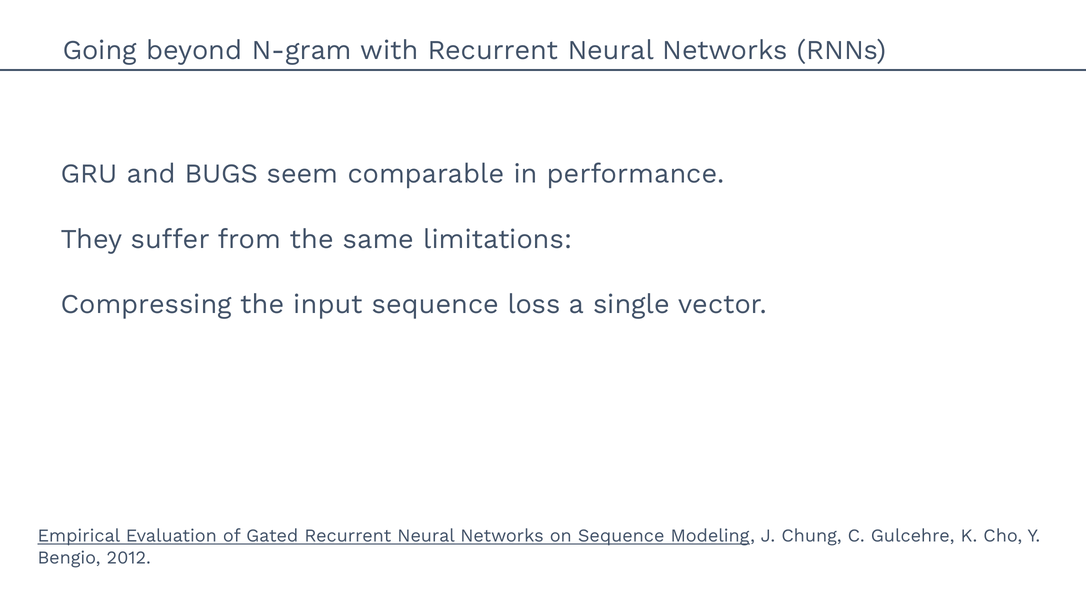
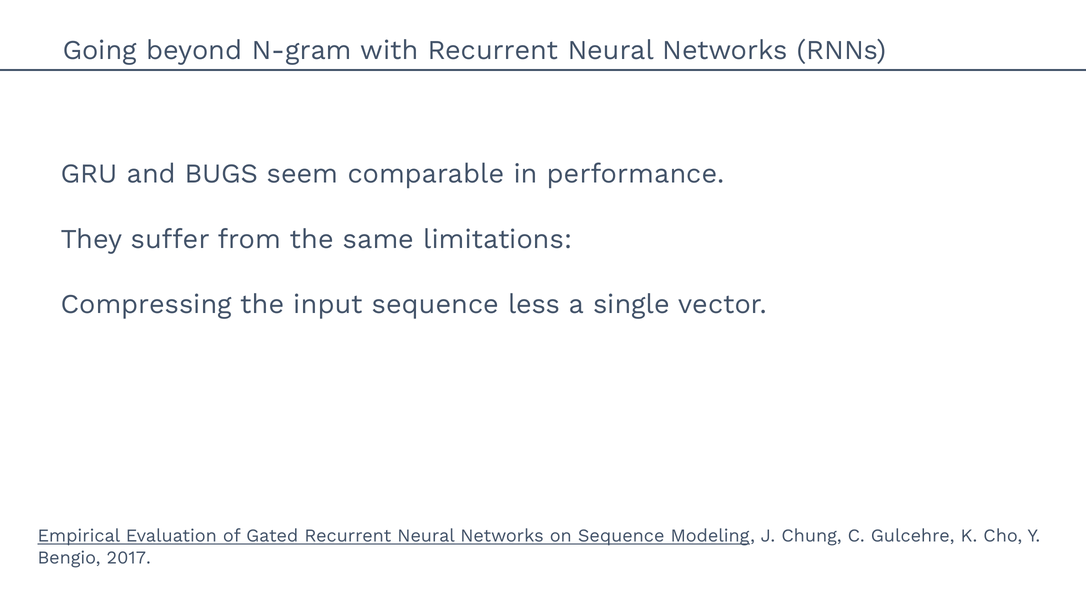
loss: loss -> less (534, 304)
2012: 2012 -> 2017 (129, 557)
